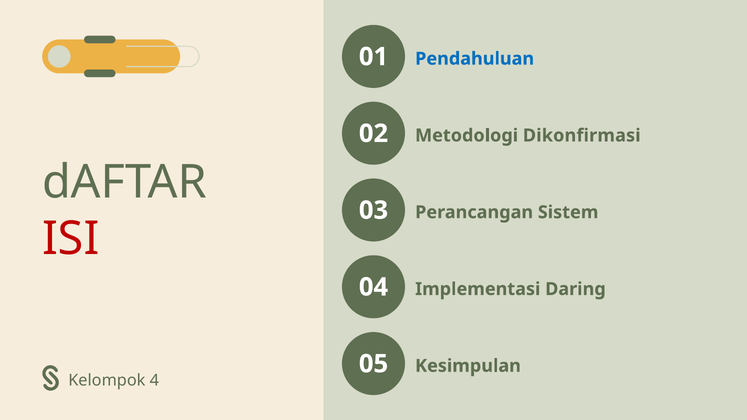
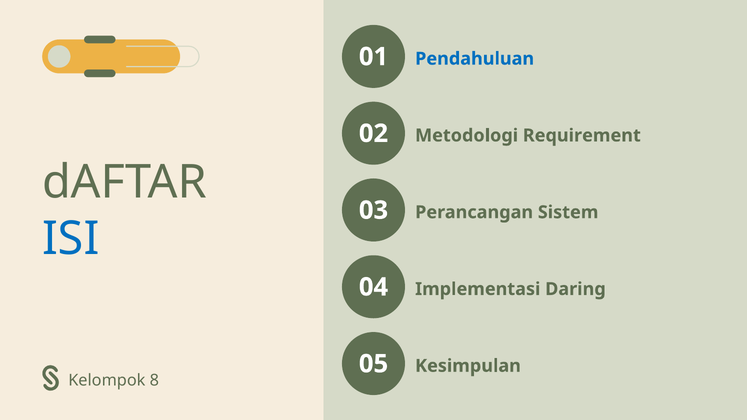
Dikonfirmasi: Dikonfirmasi -> Requirement (582, 136)
ISI colour: red -> blue (71, 239)
4: 4 -> 8 (154, 380)
